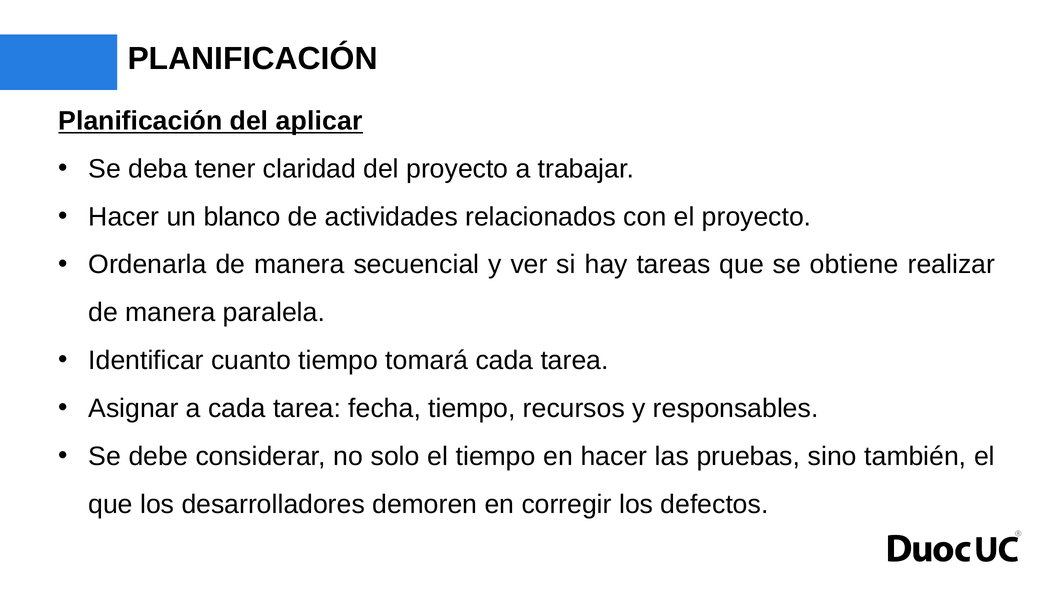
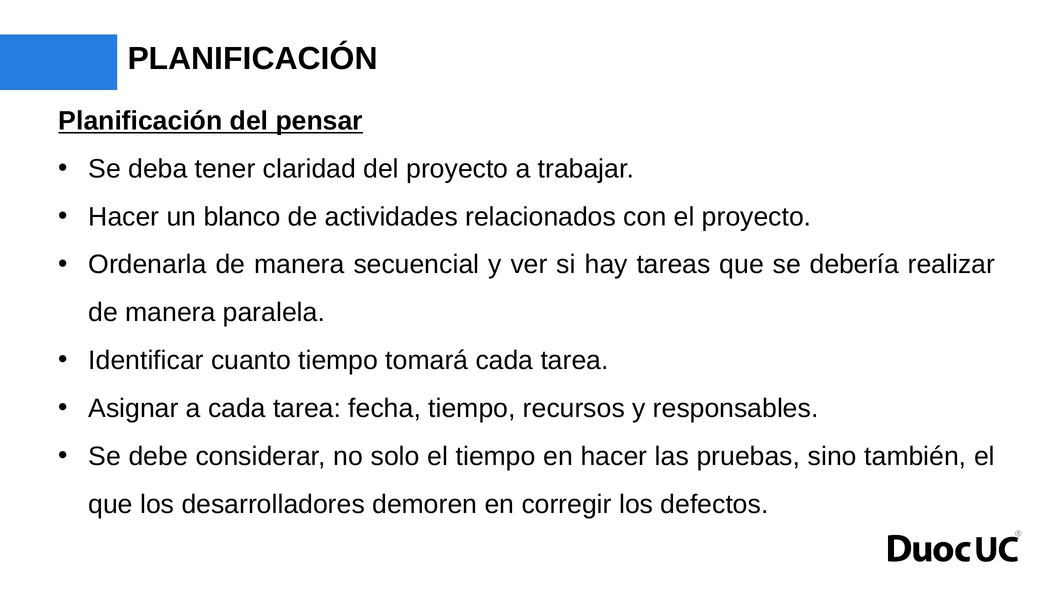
aplicar: aplicar -> pensar (319, 121)
obtiene: obtiene -> debería (854, 265)
